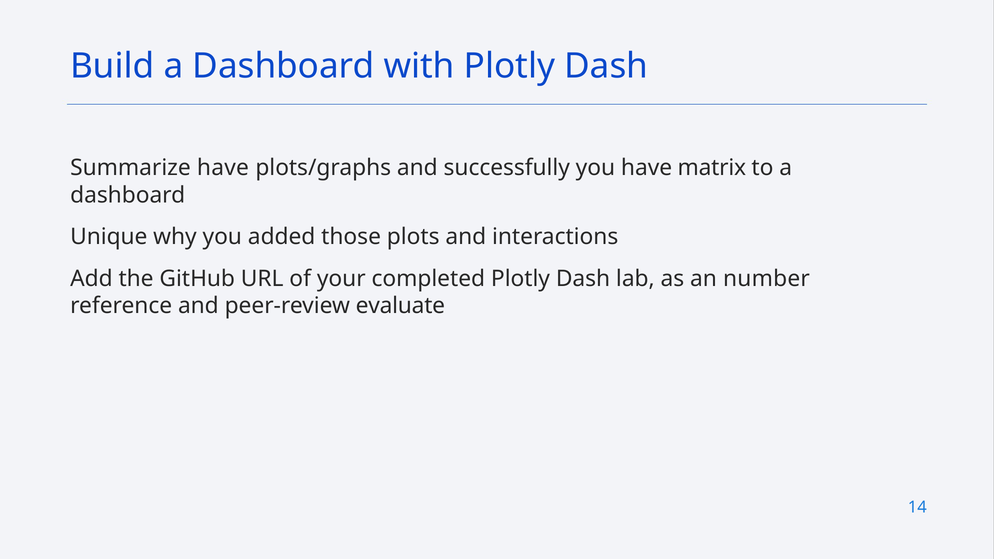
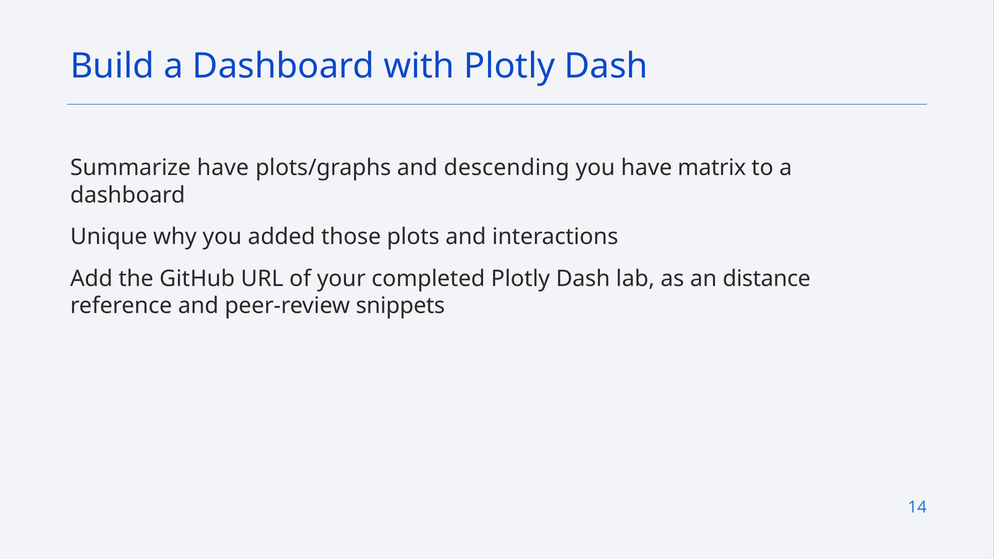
successfully: successfully -> descending (507, 168)
number: number -> distance (767, 279)
evaluate: evaluate -> snippets (400, 306)
